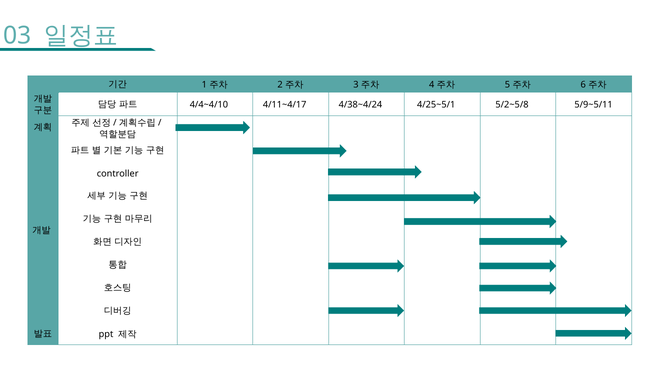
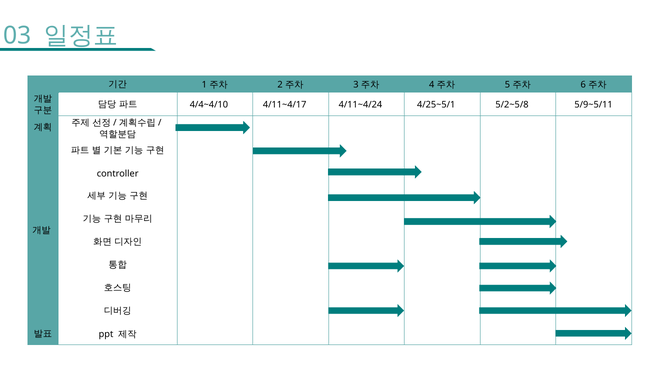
4/38~4/24: 4/38~4/24 -> 4/11~4/24 (360, 105)
